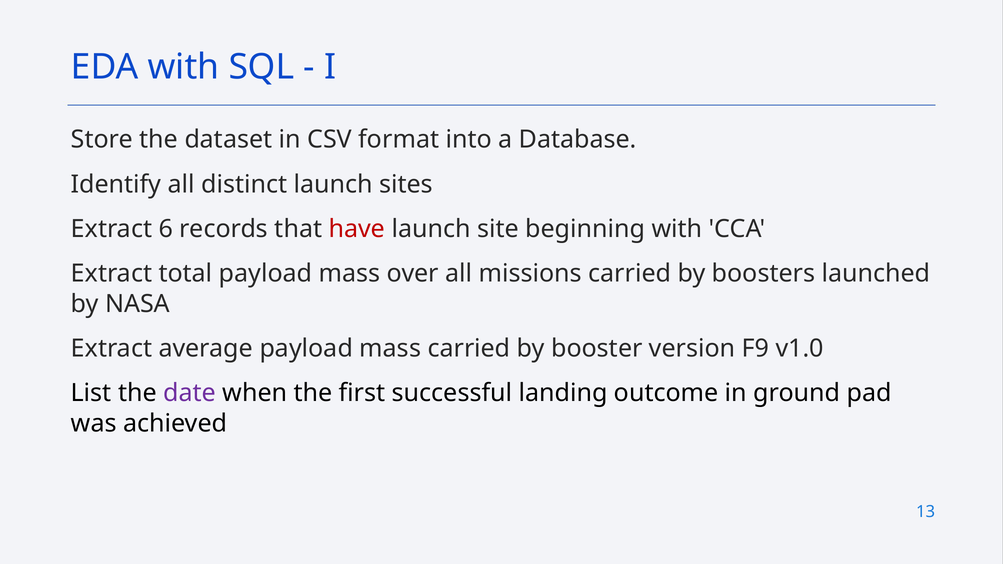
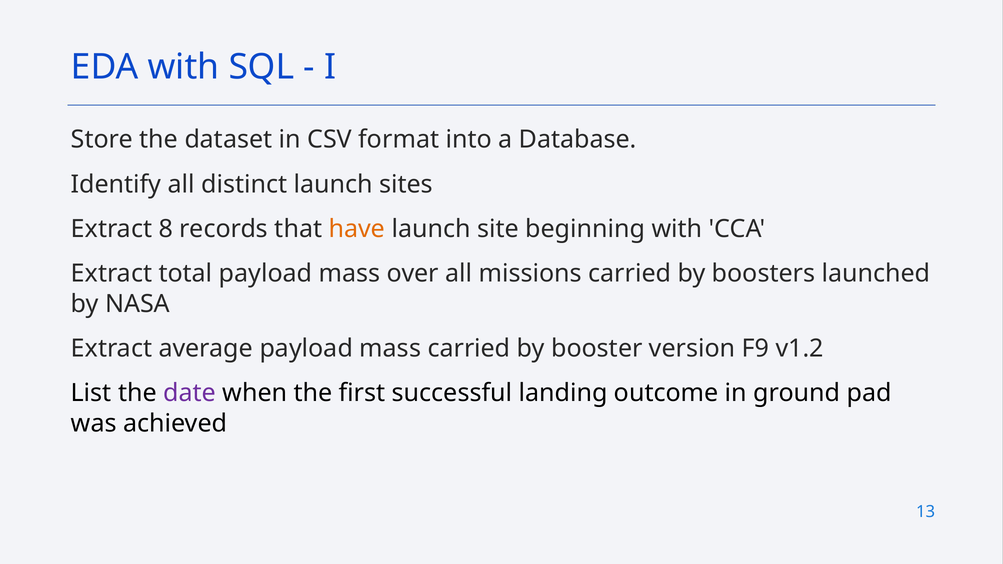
6: 6 -> 8 (166, 229)
have colour: red -> orange (357, 229)
v1.0: v1.0 -> v1.2 (800, 349)
